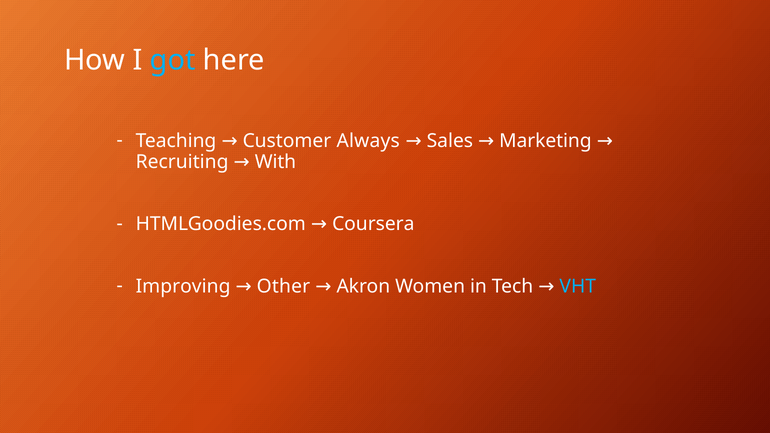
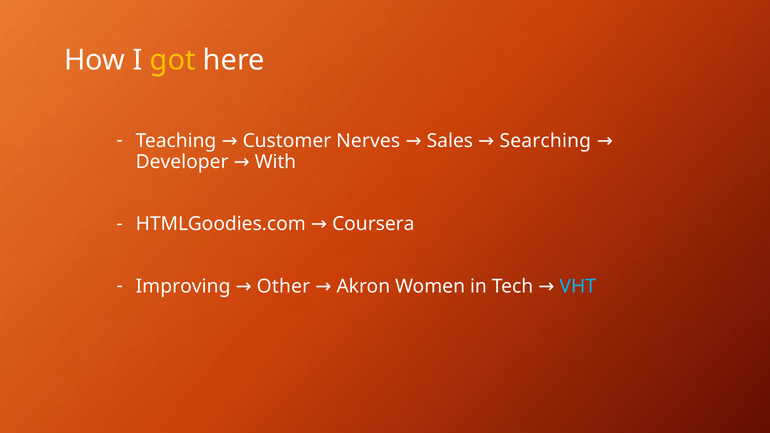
got colour: light blue -> yellow (173, 60)
Always: Always -> Nerves (368, 141)
Marketing: Marketing -> Searching (545, 141)
Recruiting: Recruiting -> Developer (182, 162)
